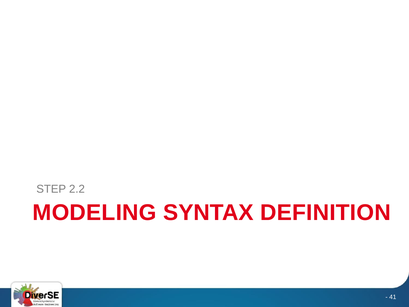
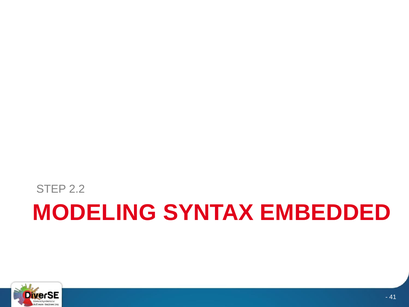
DEFINITION: DEFINITION -> EMBEDDED (325, 212)
